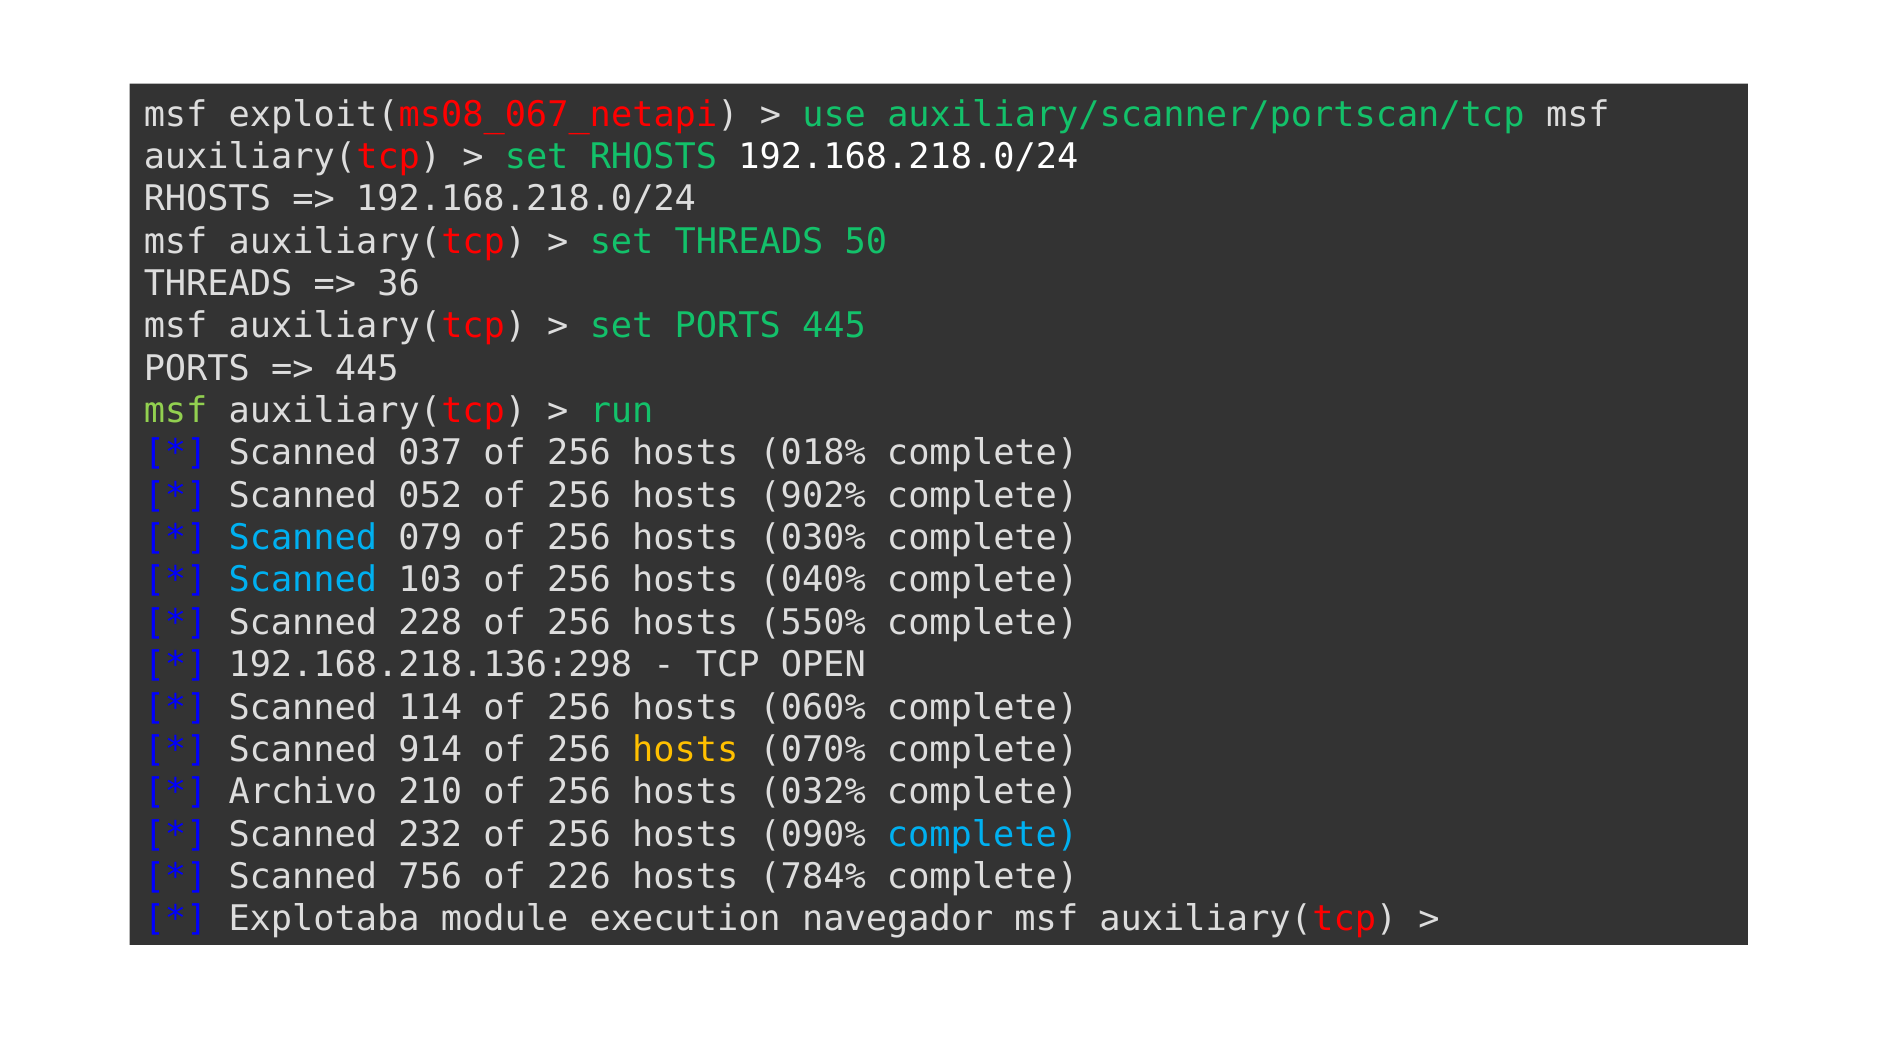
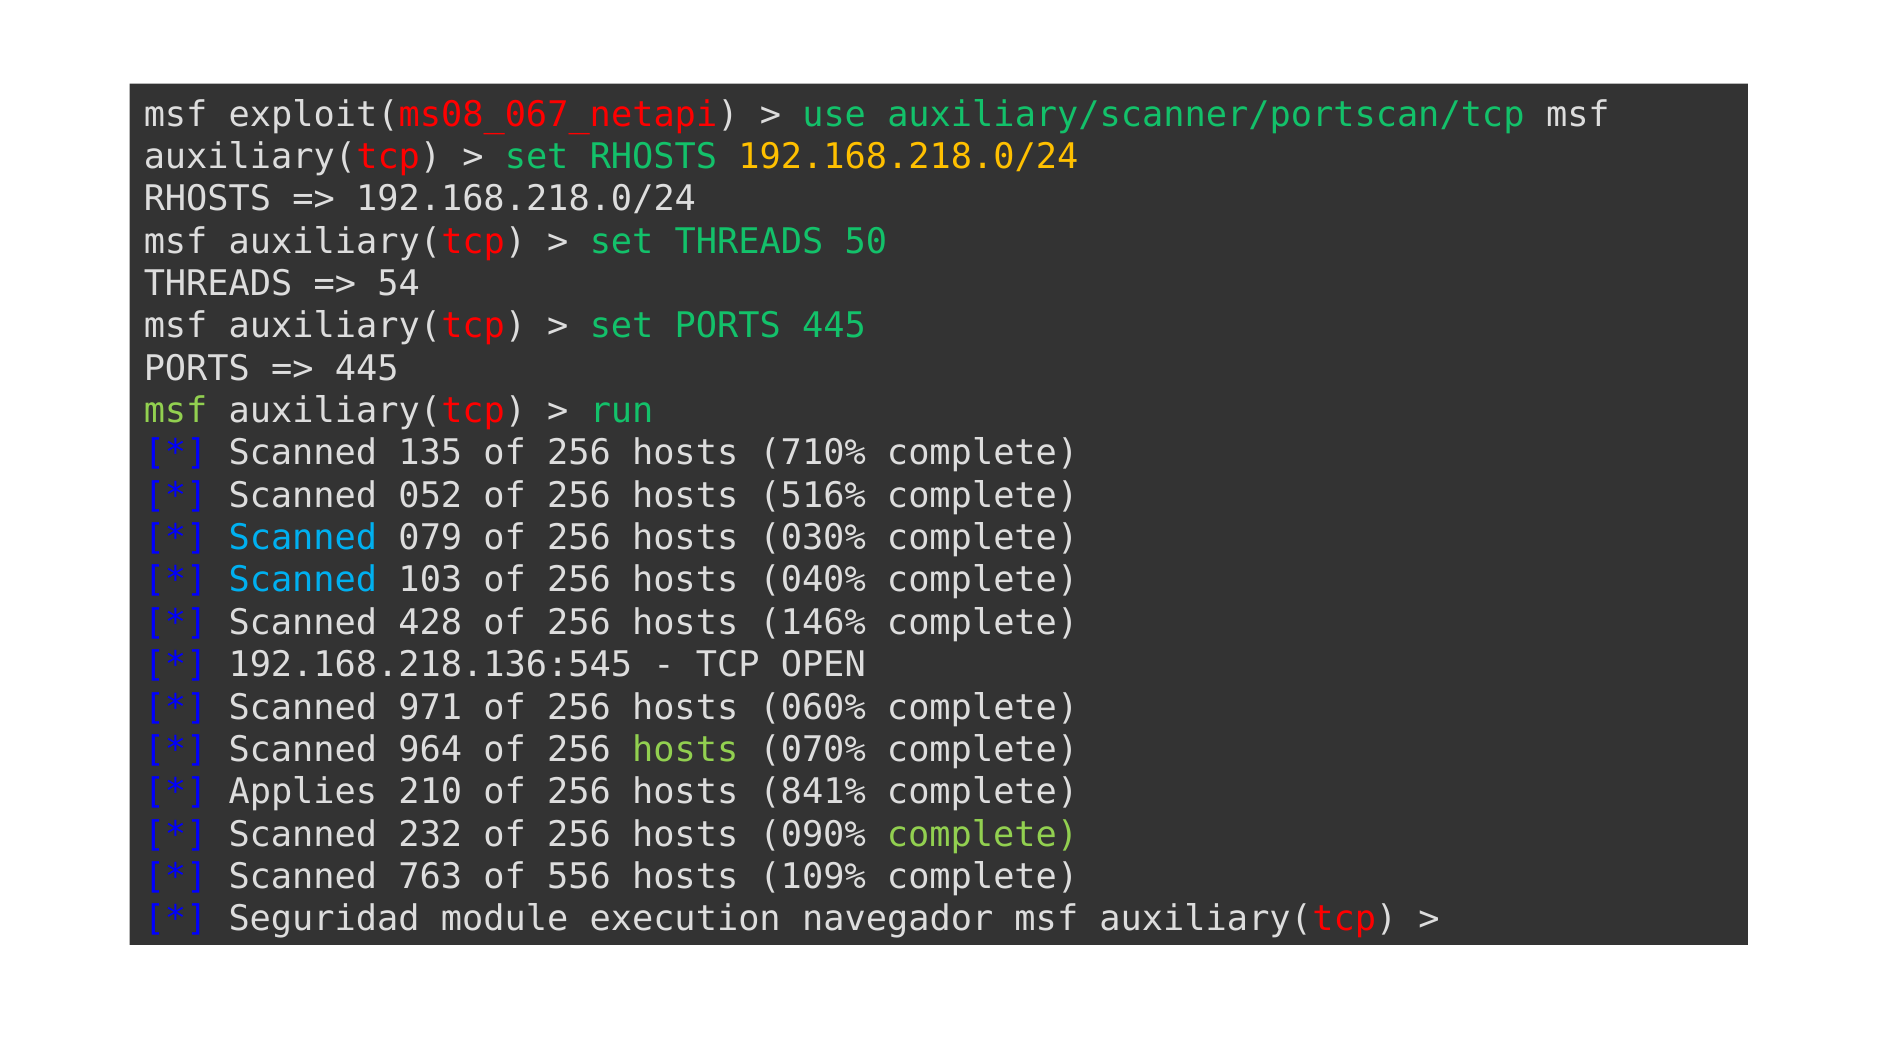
192.168.218.0/24 colour: white -> yellow (908, 157)
36: 36 -> 54 (399, 284)
037: 037 -> 135 (430, 453)
018%: 018% -> 710% (813, 453)
902%: 902% -> 516% (813, 496)
228: 228 -> 428 (430, 623)
550%: 550% -> 146% (813, 623)
192.168.218.136:298: 192.168.218.136:298 -> 192.168.218.136:545 (430, 665)
114: 114 -> 971 (430, 708)
914: 914 -> 964 (430, 750)
hosts colour: yellow -> light green (685, 750)
Archivo: Archivo -> Applies (303, 792)
032%: 032% -> 841% (813, 792)
complete colour: light blue -> light green (983, 835)
756: 756 -> 763 (430, 877)
226: 226 -> 556 (579, 877)
784%: 784% -> 109% (813, 877)
Explotaba: Explotaba -> Seguridad (324, 919)
